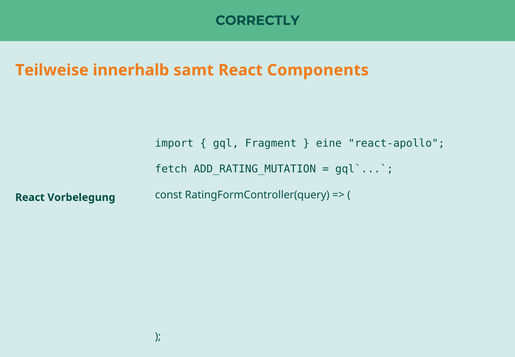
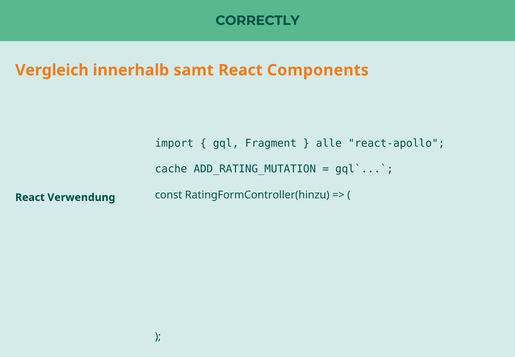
Teilweise: Teilweise -> Vergleich (52, 70)
eine: eine -> alle (329, 143)
fetch: fetch -> cache (171, 169)
RatingFormController(query: RatingFormController(query -> RatingFormController(hinzu (257, 195)
Vorbelegung: Vorbelegung -> Verwendung (81, 197)
